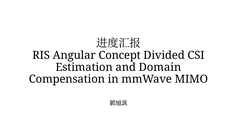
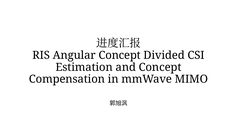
and Domain: Domain -> Concept (160, 67)
